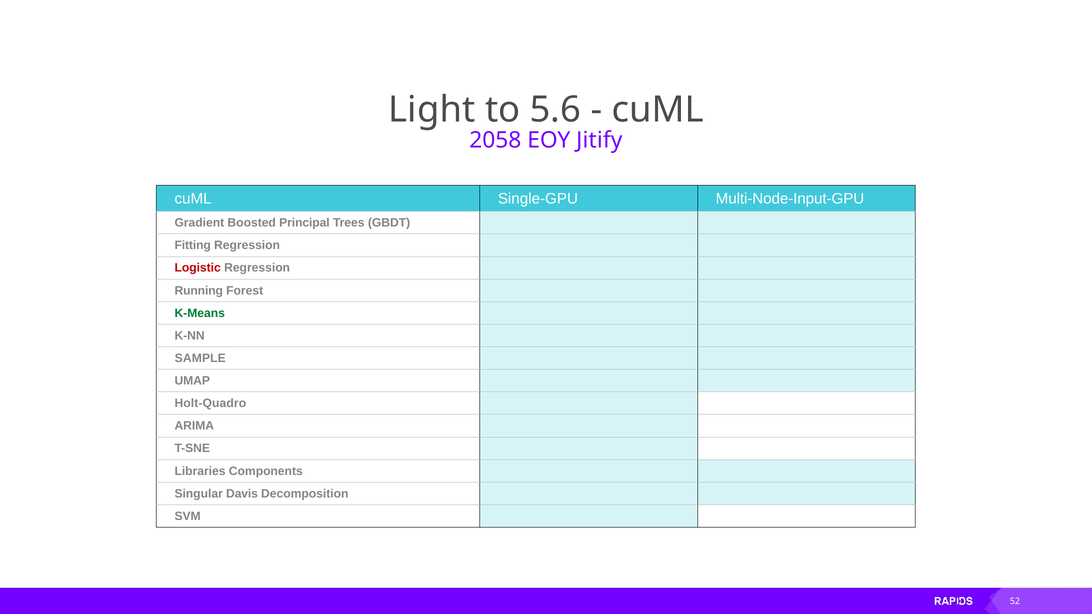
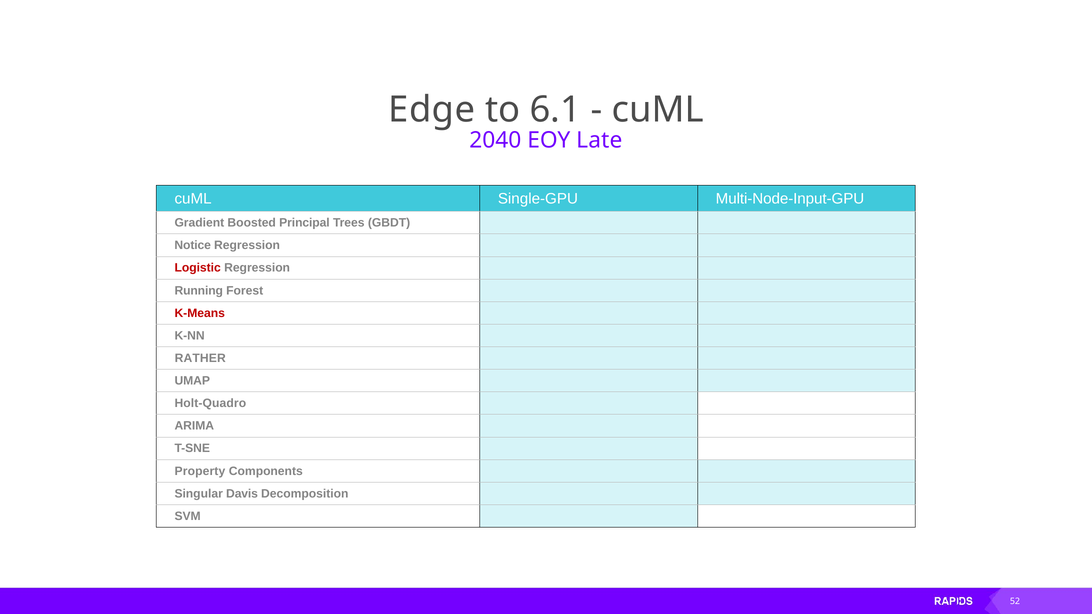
Light: Light -> Edge (432, 110)
5.6: 5.6 -> 6.1 (555, 110)
2058: 2058 -> 2040 (495, 140)
Jitify: Jitify -> Late (599, 140)
Fitting: Fitting -> Notice (193, 246)
K-Means colour: green -> red (200, 313)
SAMPLE: SAMPLE -> RATHER (200, 358)
Libraries: Libraries -> Property (200, 471)
